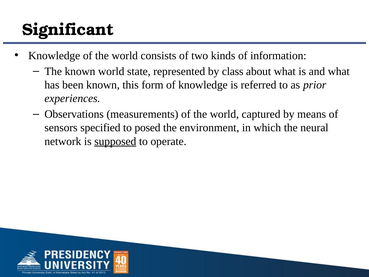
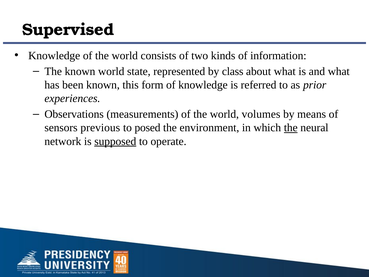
Significant: Significant -> Supervised (68, 30)
captured: captured -> volumes (261, 114)
specified: specified -> previous (100, 128)
the underline: none -> present (291, 128)
